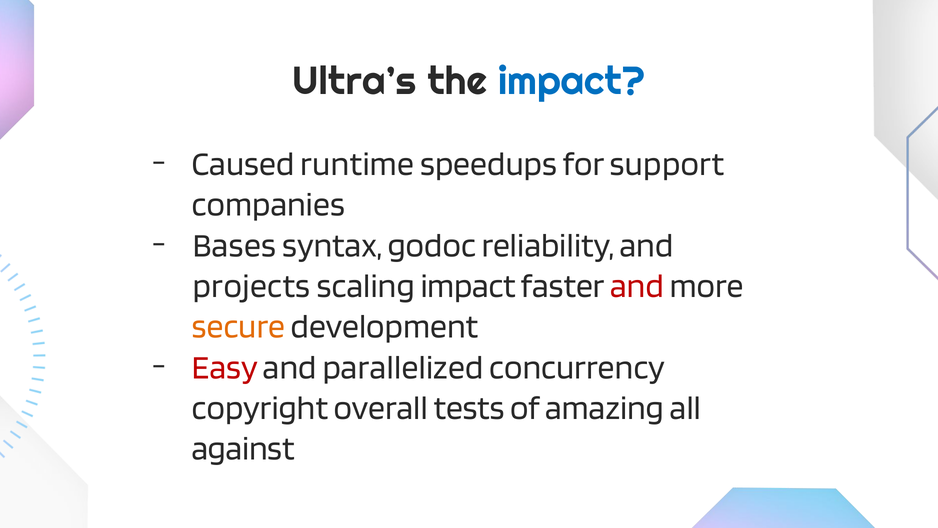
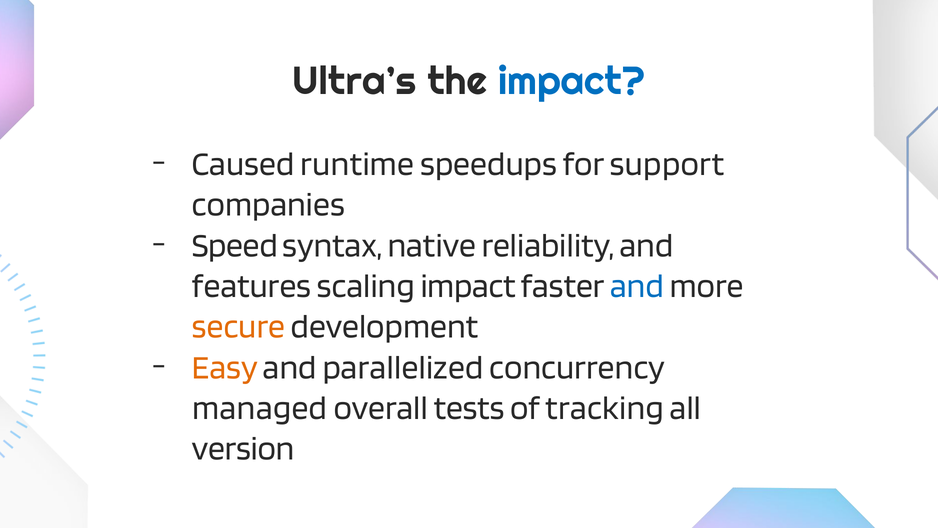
Bases: Bases -> Speed (235, 245)
godoc: godoc -> native (432, 245)
projects: projects -> features (252, 286)
and colour: red -> blue (637, 286)
Easy colour: red -> orange (225, 367)
copyright: copyright -> managed (260, 408)
amazing: amazing -> tracking (605, 408)
against: against -> version (243, 448)
